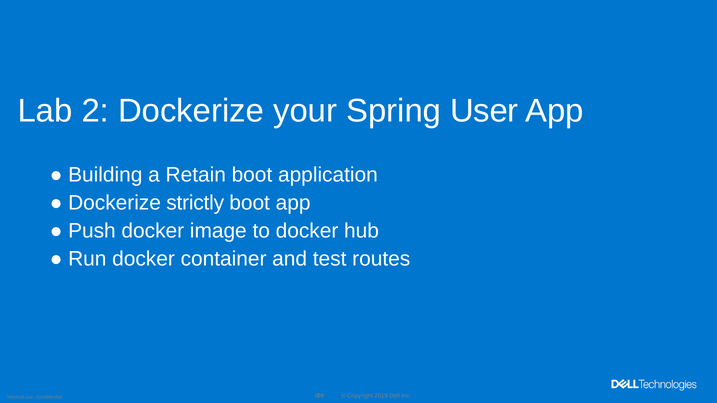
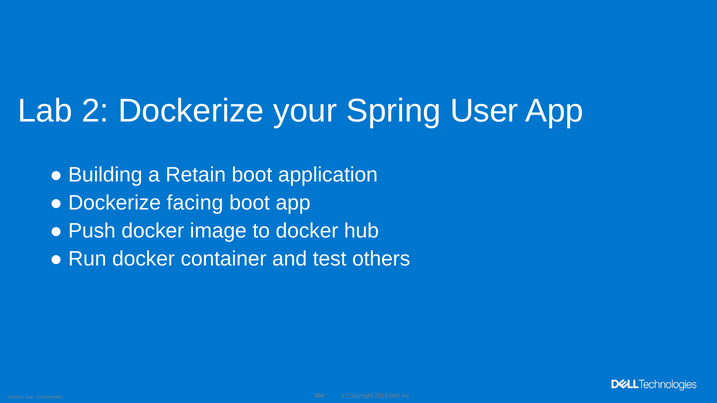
strictly: strictly -> facing (195, 203)
routes: routes -> others (381, 259)
